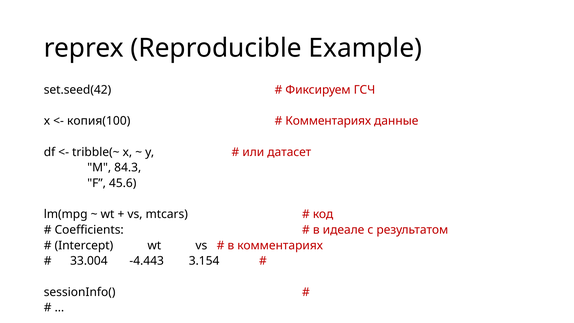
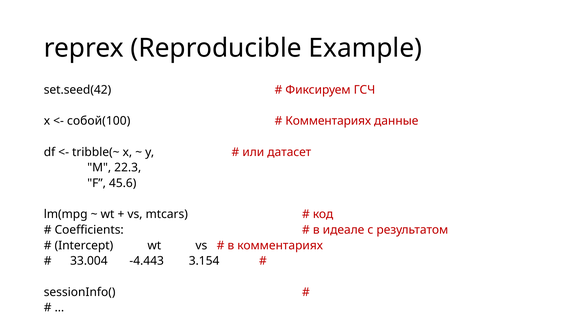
копия(100: копия(100 -> собой(100 (99, 121)
84.3: 84.3 -> 22.3 (128, 168)
